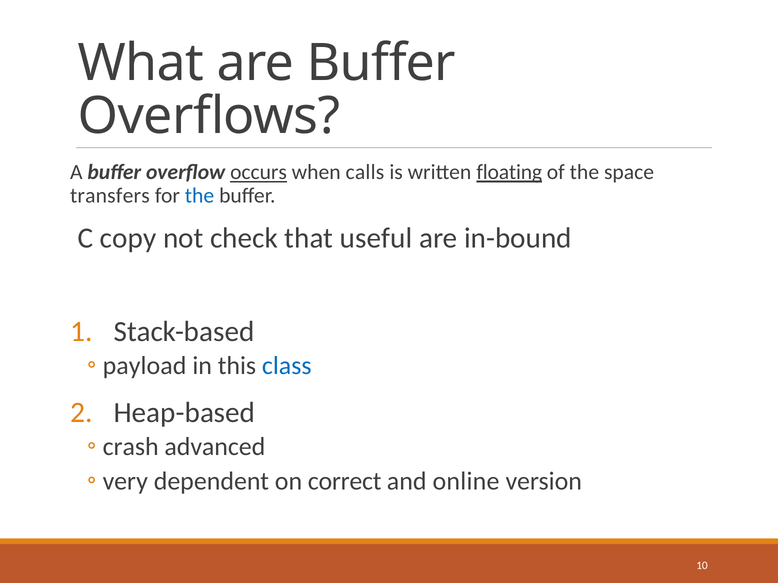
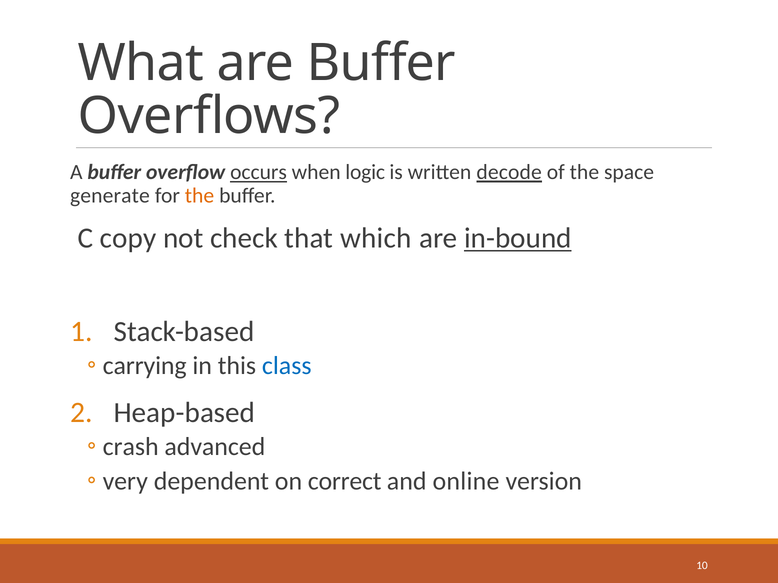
calls: calls -> logic (365, 172)
floating: floating -> decode (509, 172)
transfers: transfers -> generate (110, 196)
the colour: blue -> orange (200, 196)
useful: useful -> which (376, 238)
in-bound underline: none -> present (518, 238)
payload: payload -> carrying (145, 366)
